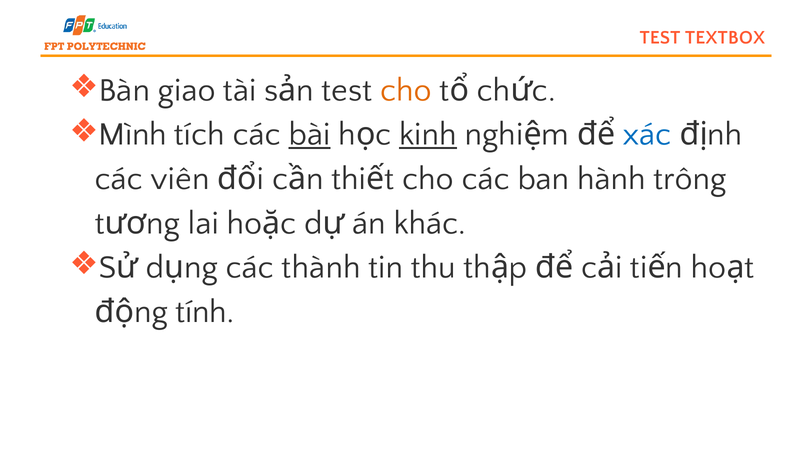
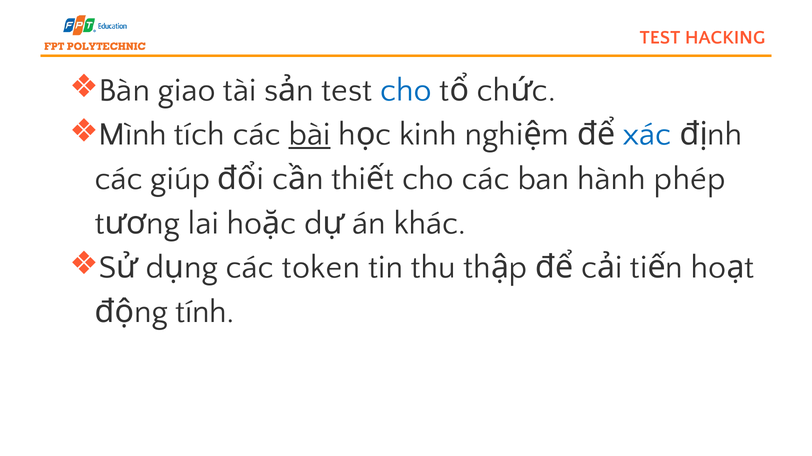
TEXTBOX: TEXTBOX -> HACKING (725, 38)
cho colour: orange -> blue (406, 90)
kinh underline: present -> none (428, 135)
viên: viên -> giúp (180, 179)
trông: trông -> phép (690, 179)
thành: thành -> token (321, 268)
